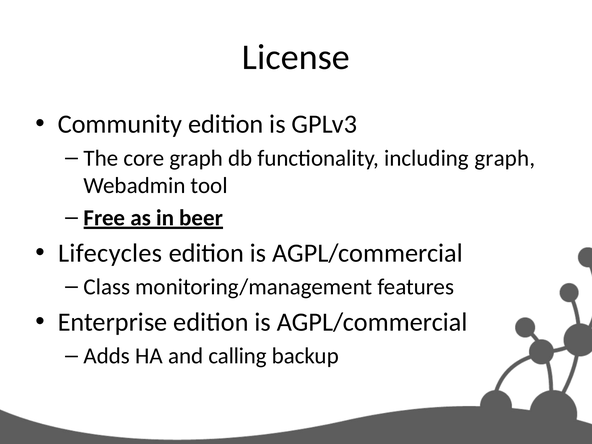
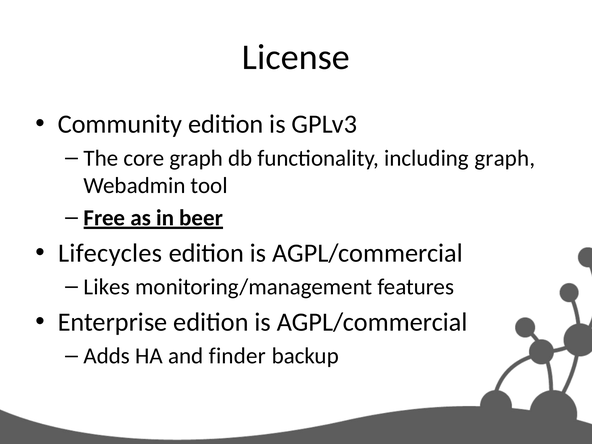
Class: Class -> Likes (107, 287)
calling: calling -> finder (237, 356)
